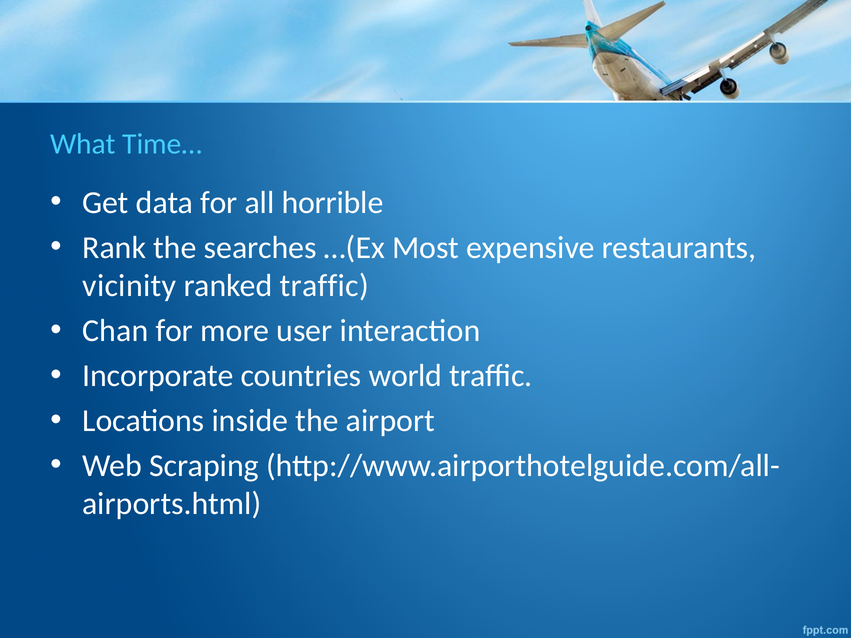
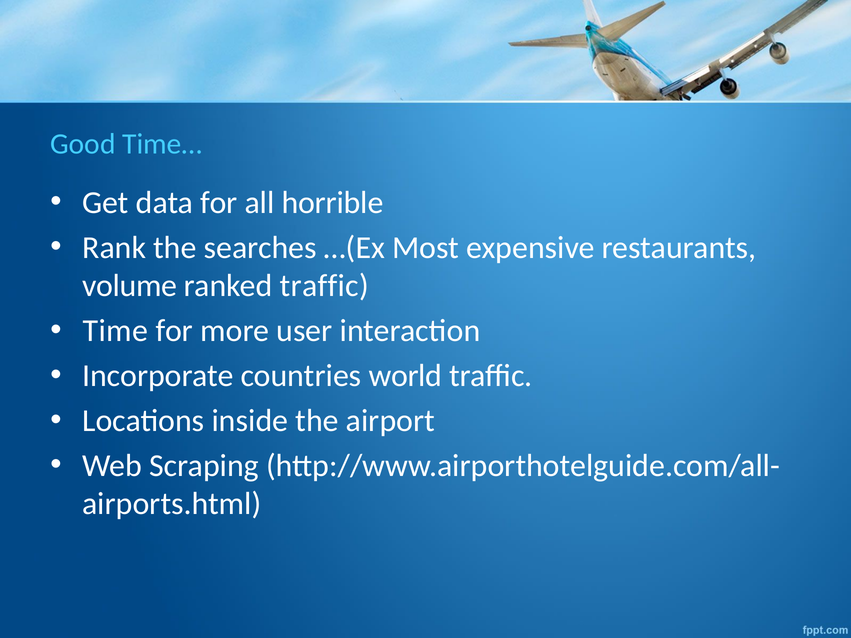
What: What -> Good (83, 144)
vicinity: vicinity -> volume (130, 286)
Chan: Chan -> Time (115, 331)
